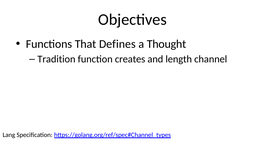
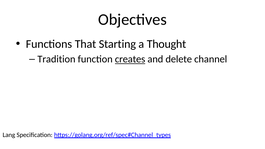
Defines: Defines -> Starting (117, 44)
creates underline: none -> present (130, 59)
length: length -> delete (179, 59)
